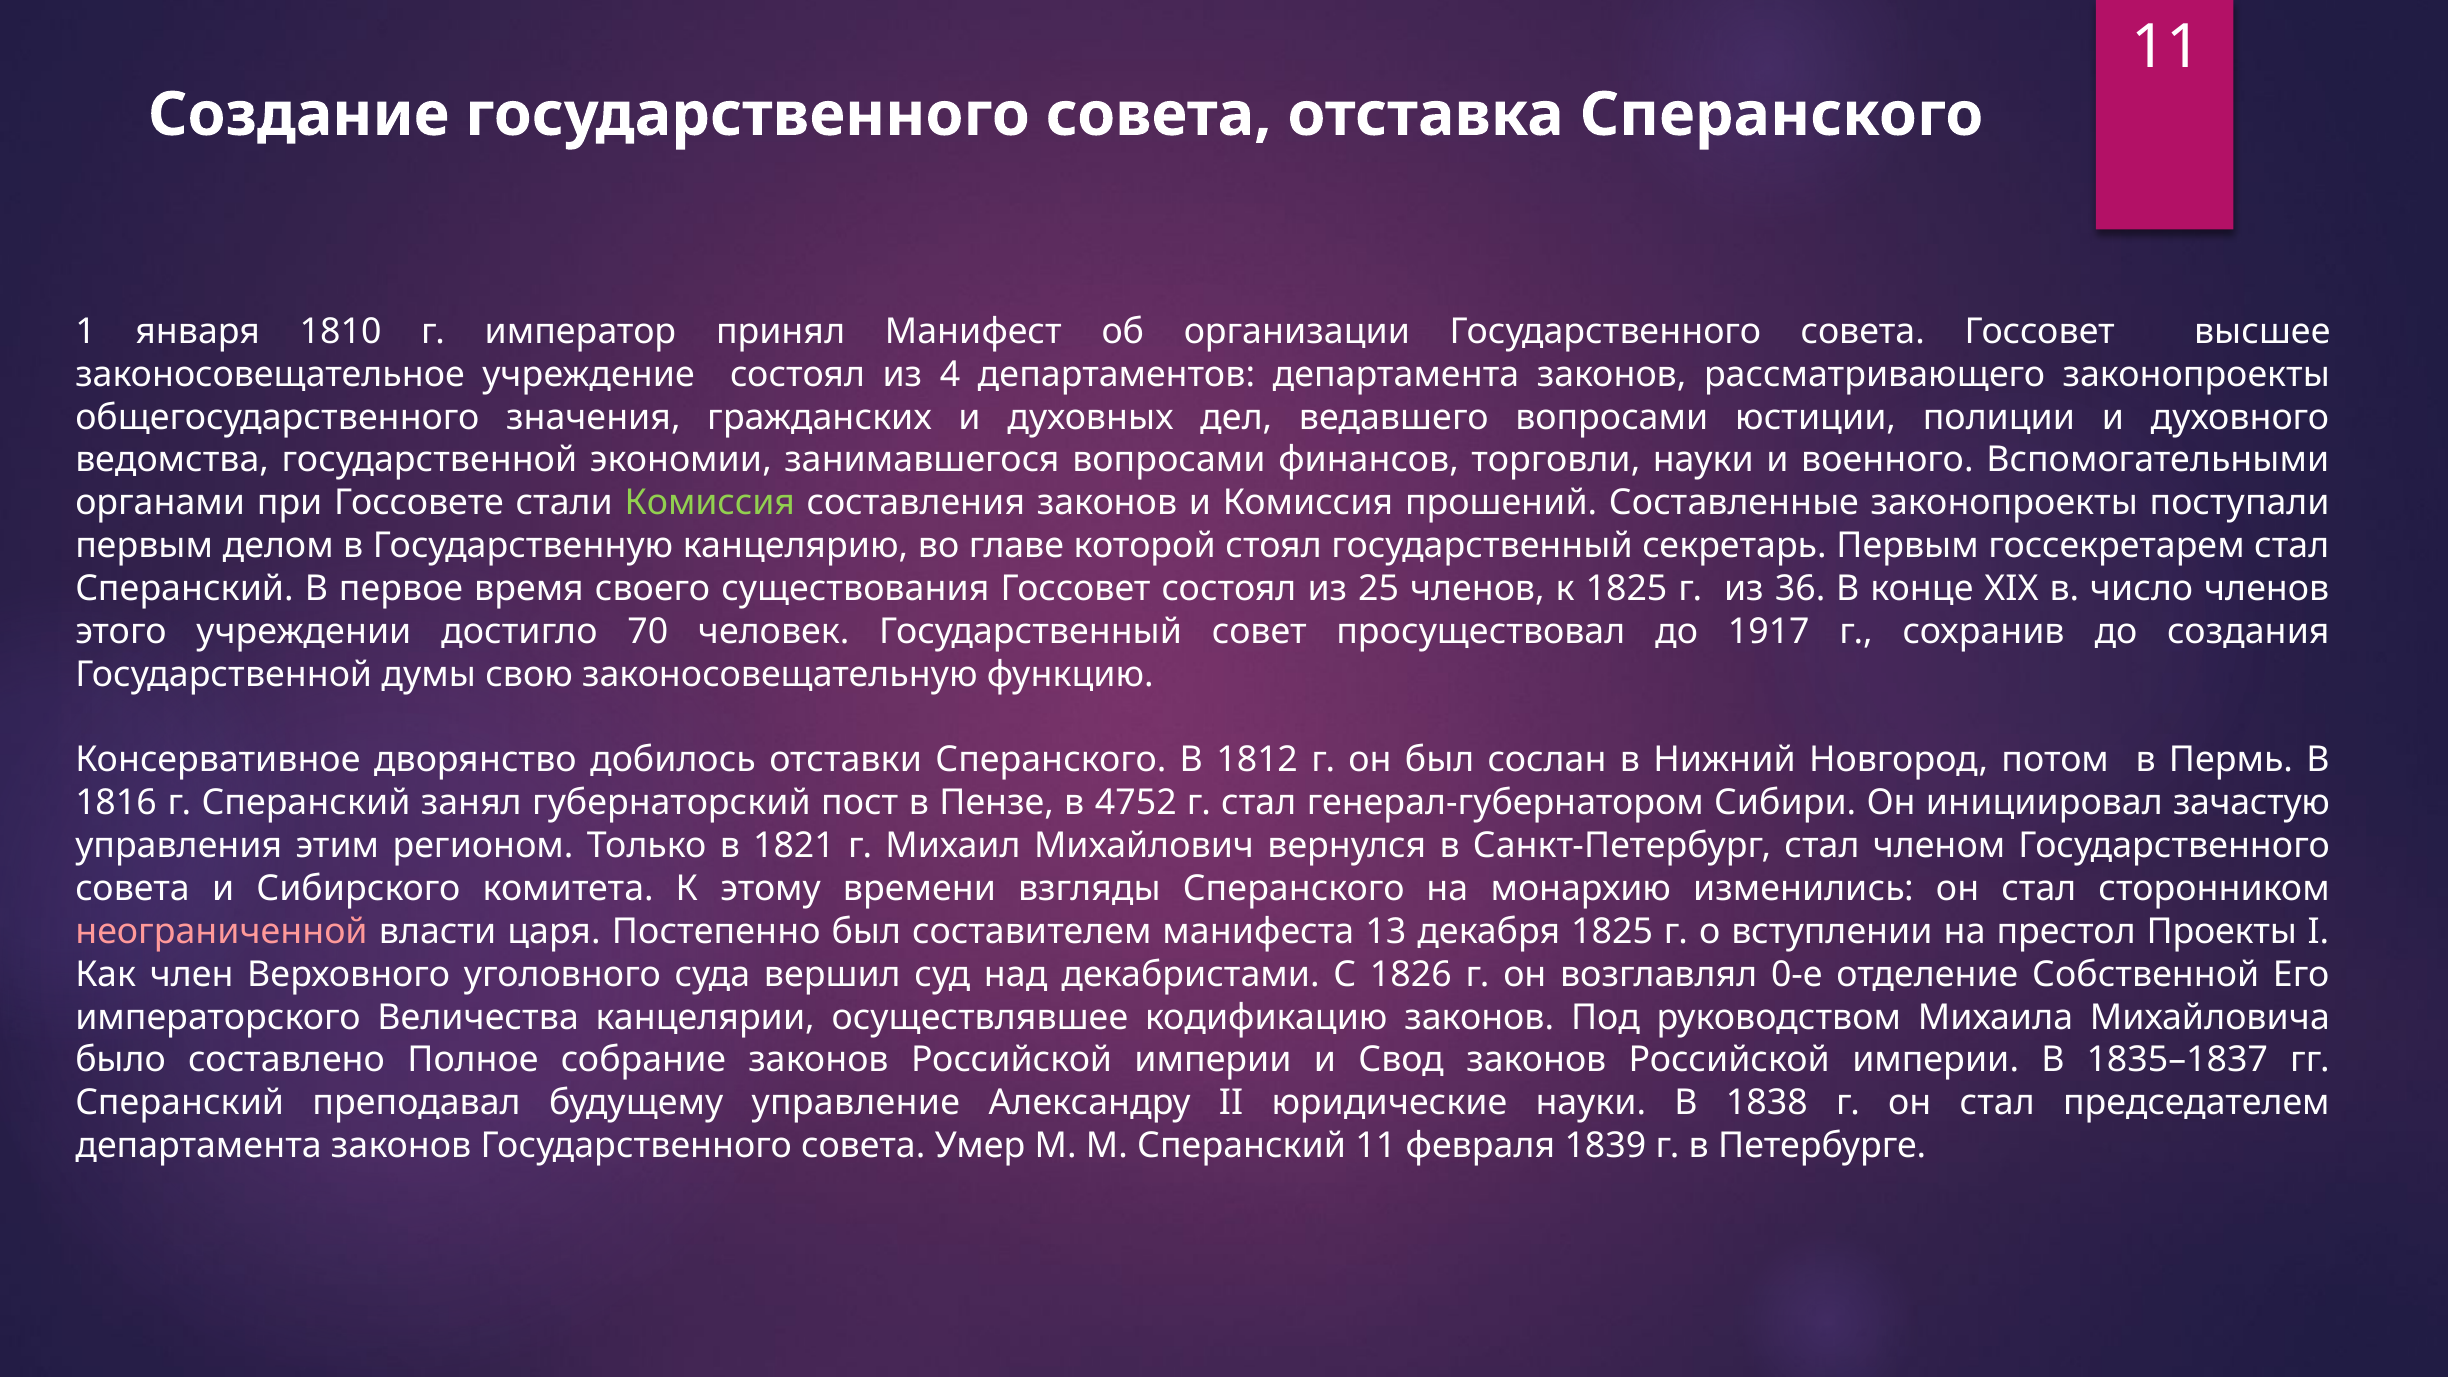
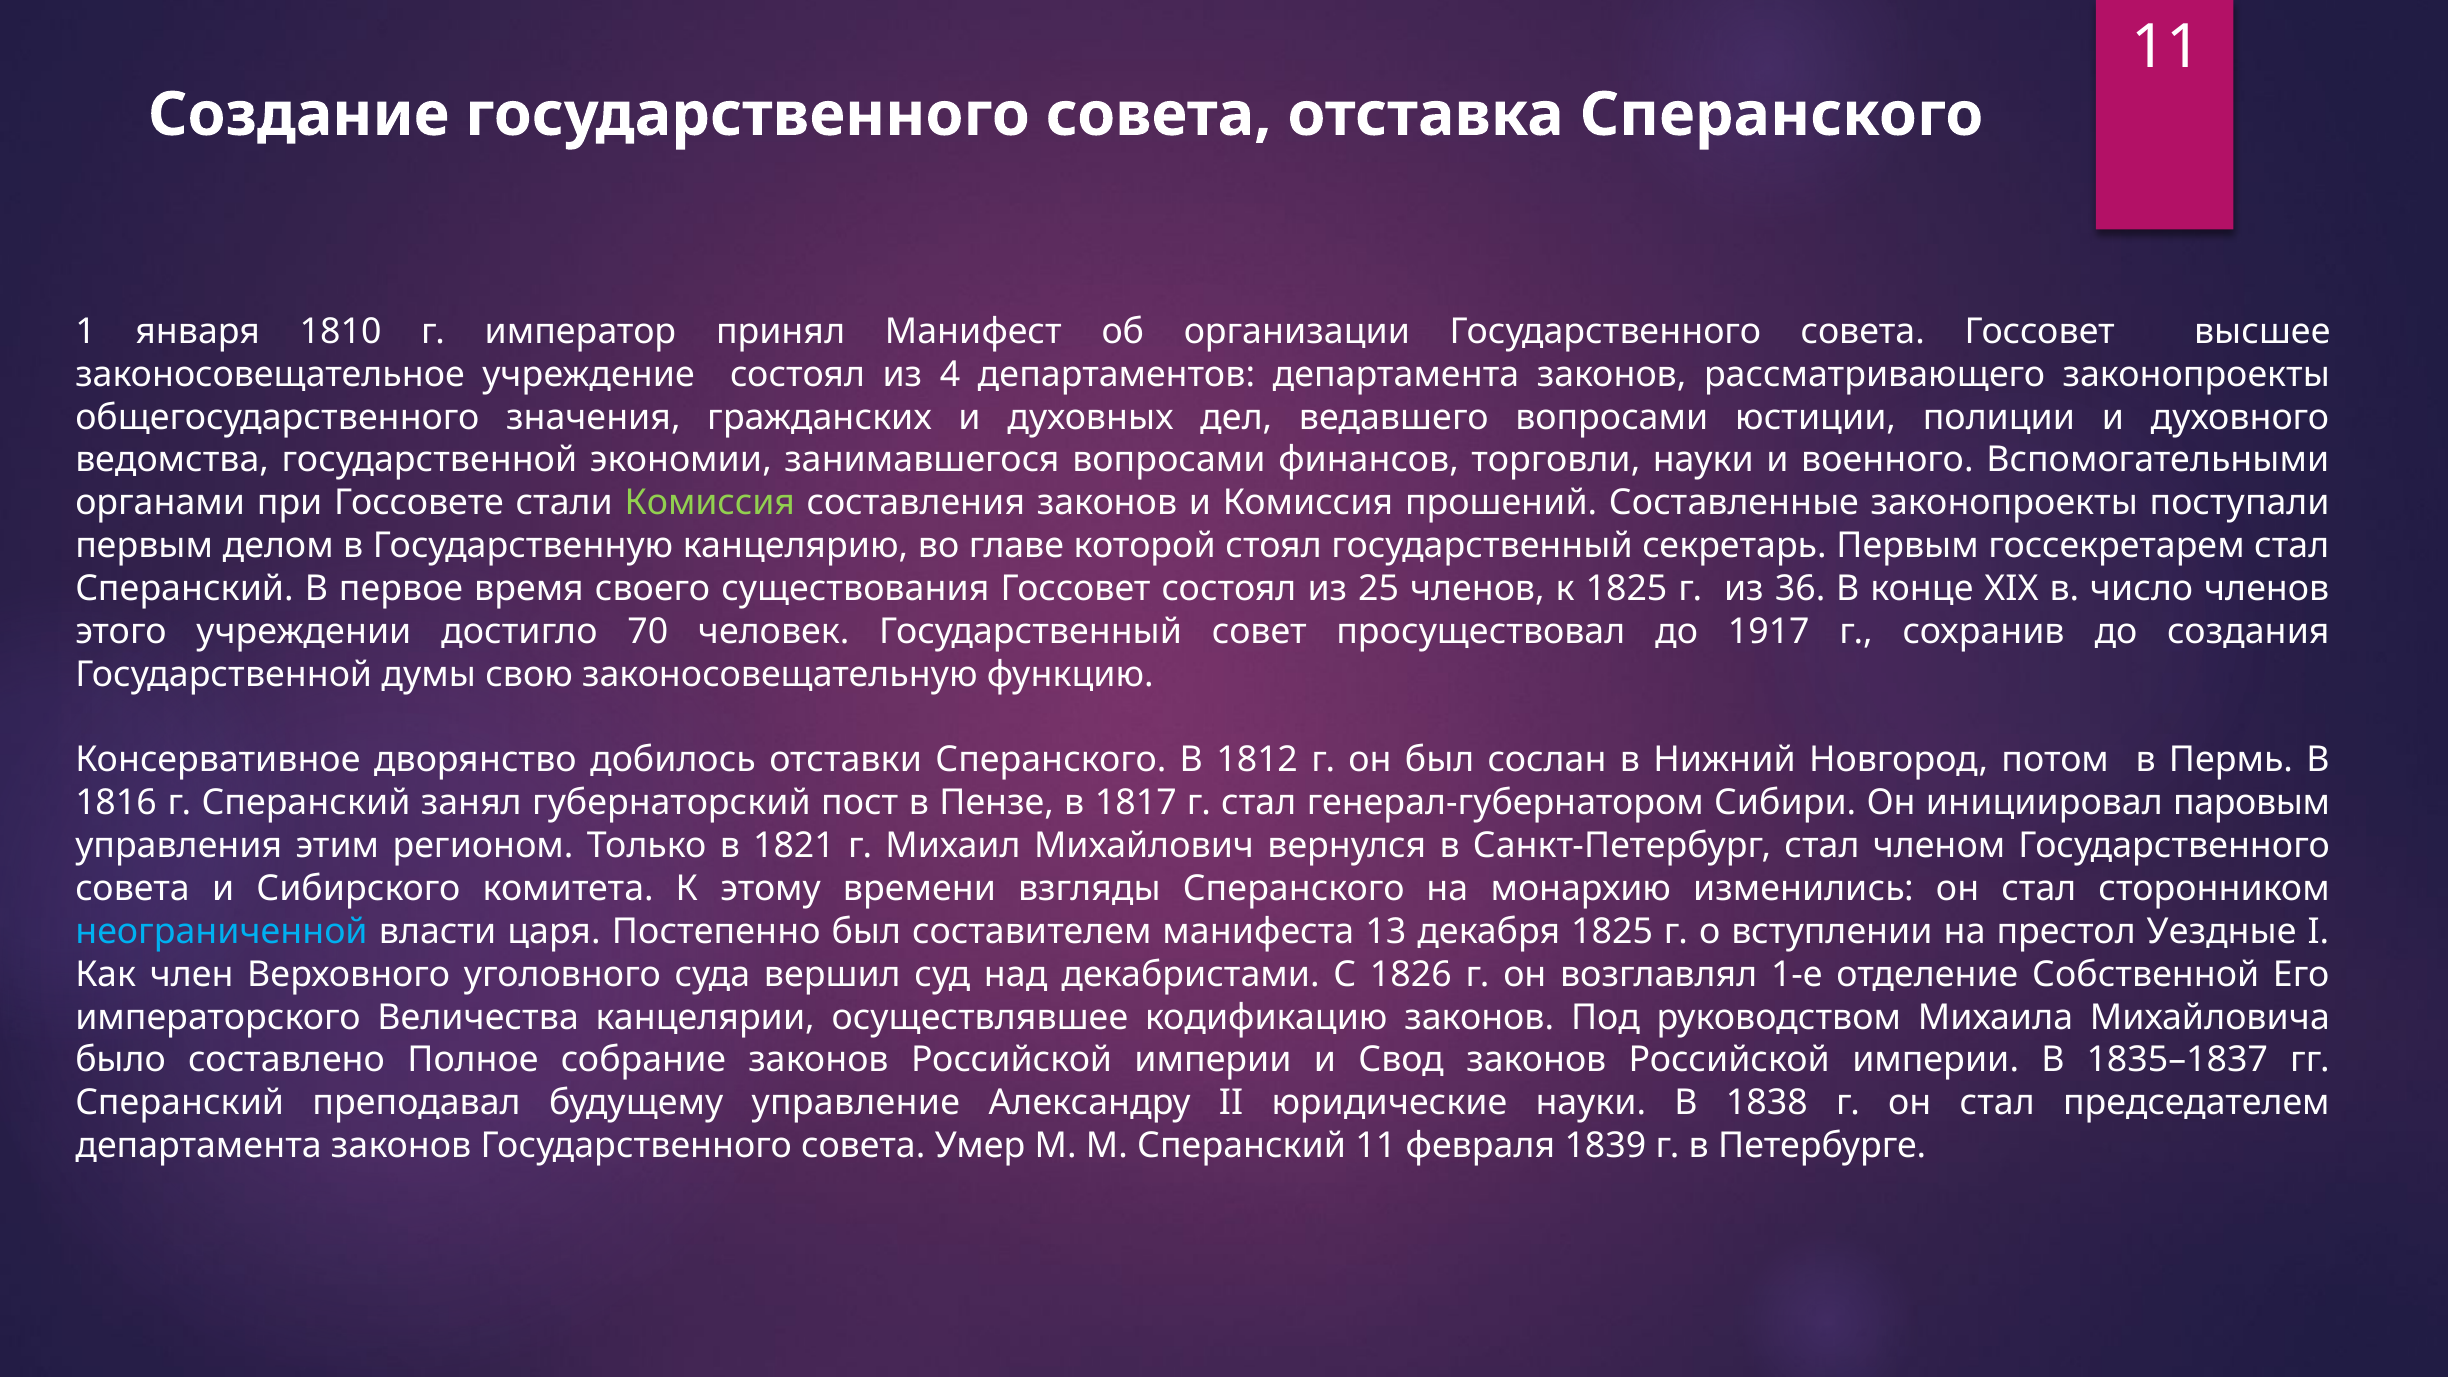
4752: 4752 -> 1817 (1136, 803)
зачастую: зачастую -> паровым (2251, 803)
неограниченной colour: pink -> light blue (221, 932)
Проекты: Проекты -> Уездные (2222, 932)
0-е: 0-е -> 1-е (1797, 974)
